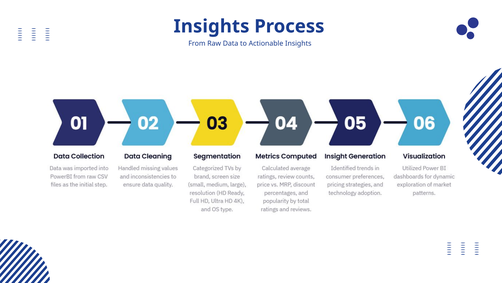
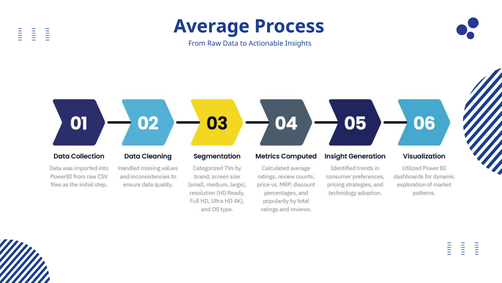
Insights: Insights -> Average (212, 26)
